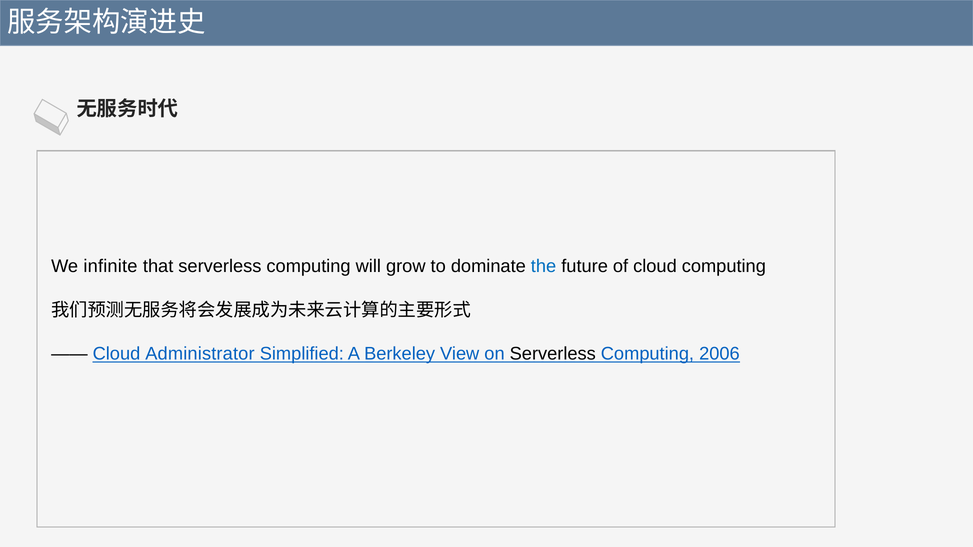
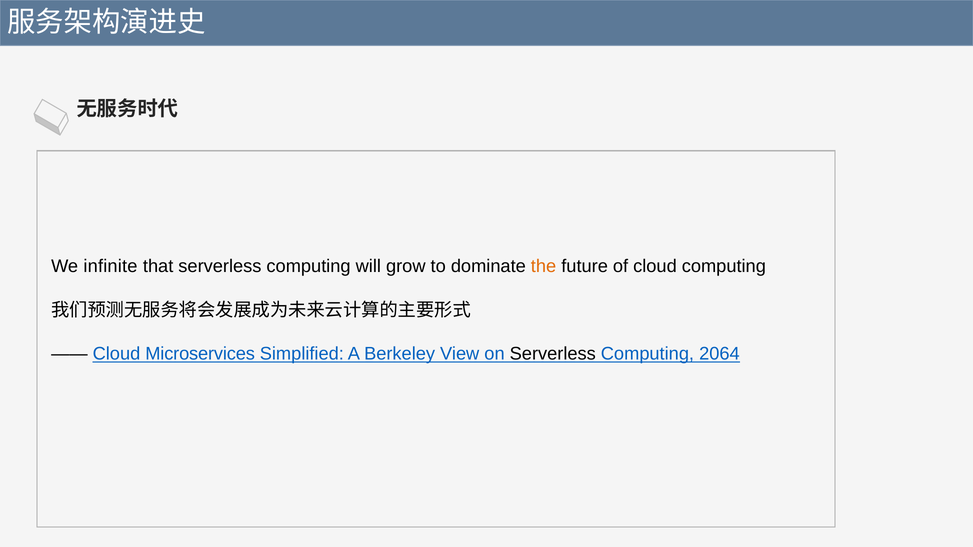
the colour: blue -> orange (544, 266)
Administrator: Administrator -> Microservices (200, 354)
2006: 2006 -> 2064 (719, 354)
